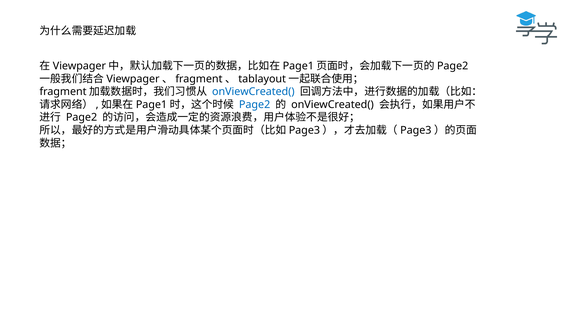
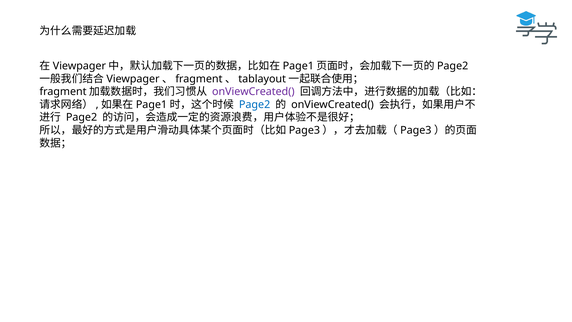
onViewCreated( colour: blue -> purple (253, 92)
